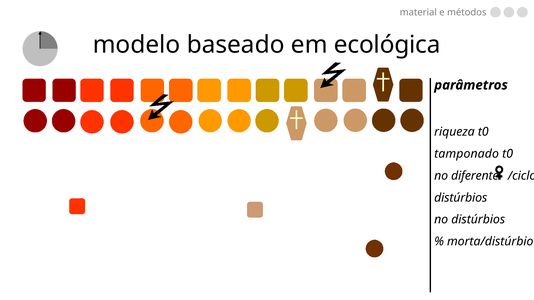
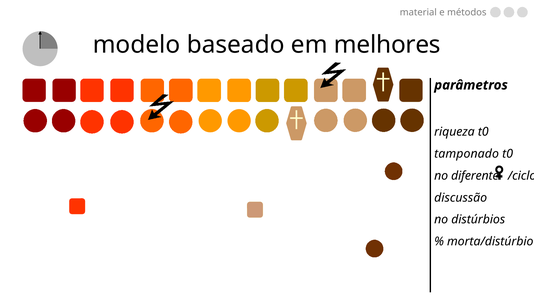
ecológica: ecológica -> melhores (387, 45)
distúrbios: distúrbios -> discussão (461, 198)
